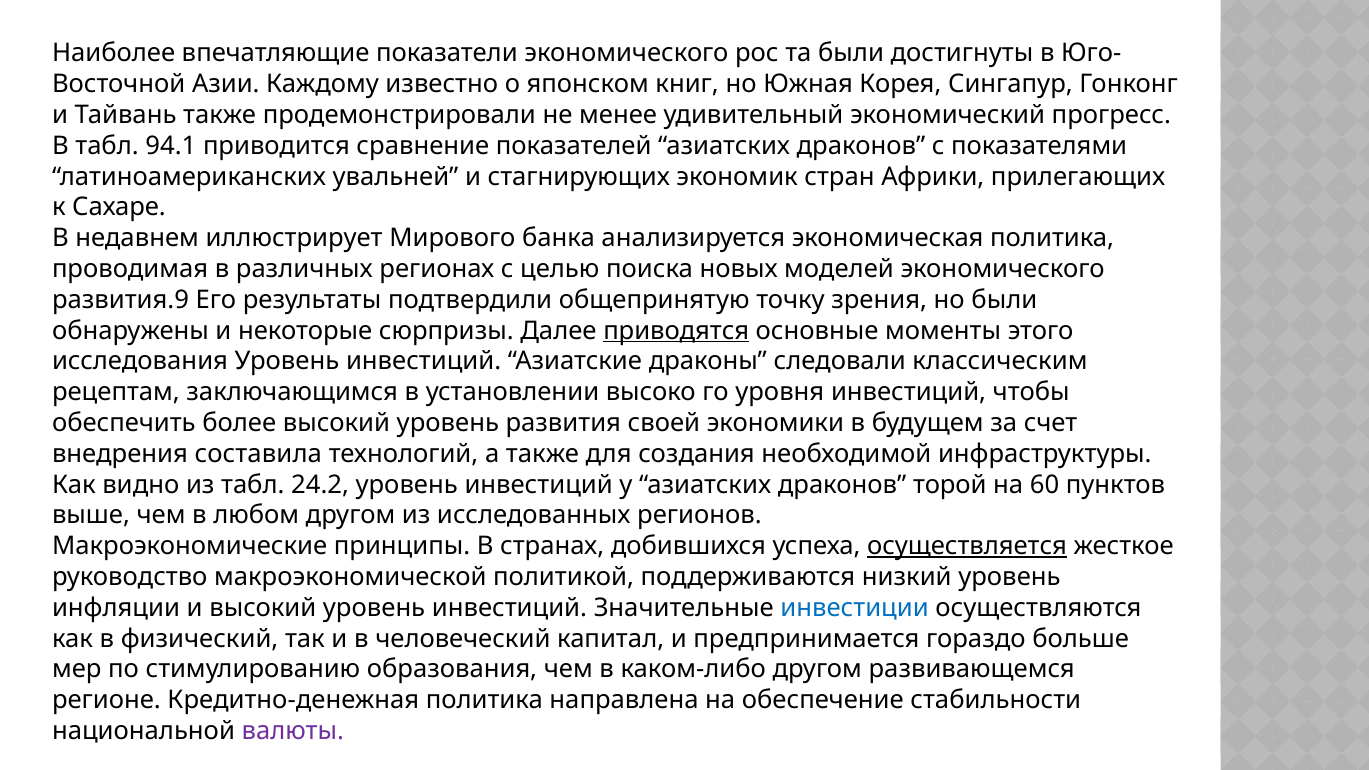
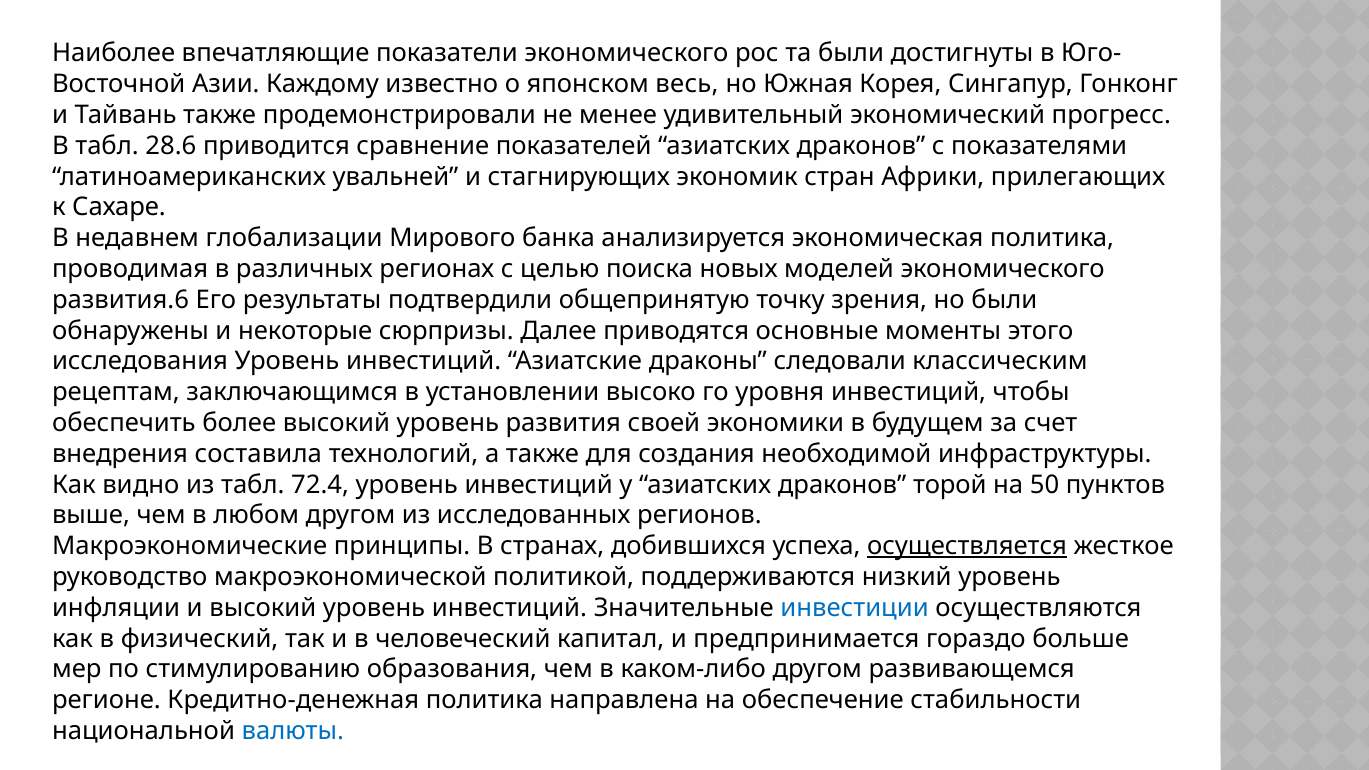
книг: книг -> весь (687, 84)
94.1: 94.1 -> 28.6 (171, 146)
иллюстрирует: иллюстрирует -> глобализации (294, 238)
развития.9: развития.9 -> развития.6 (121, 300)
приводятся underline: present -> none (676, 331)
24.2: 24.2 -> 72.4 (320, 485)
60: 60 -> 50 (1045, 485)
валюты colour: purple -> blue (293, 731)
